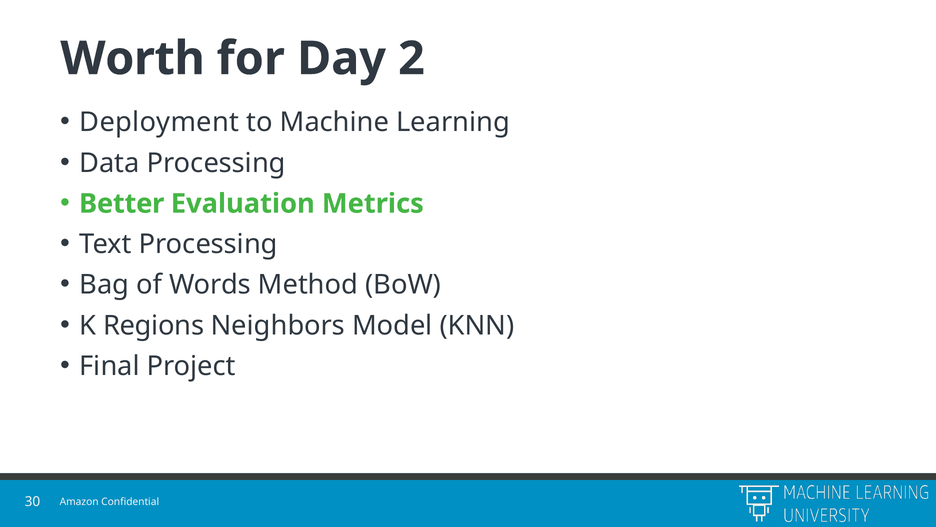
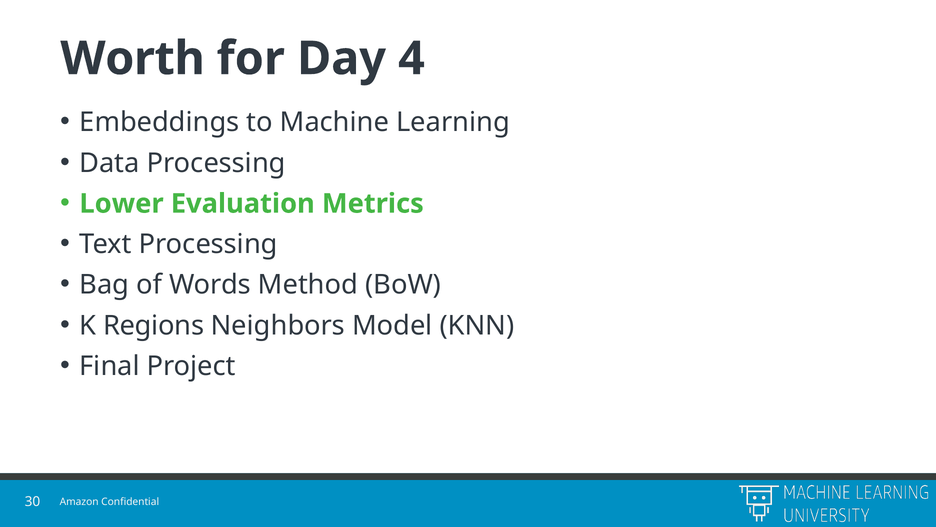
2: 2 -> 4 (411, 59)
Deployment: Deployment -> Embeddings (159, 122)
Better: Better -> Lower (122, 204)
